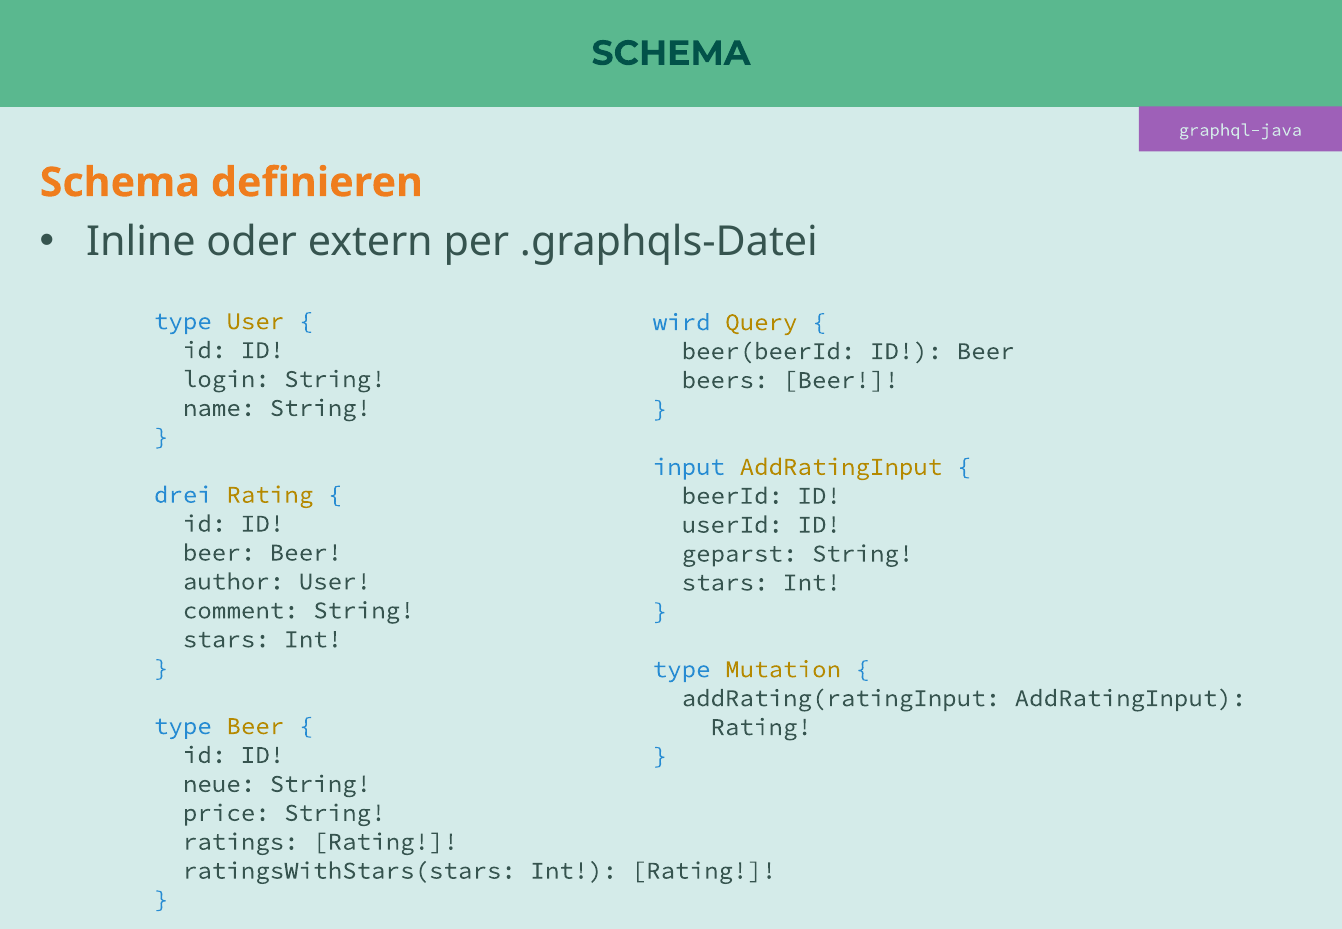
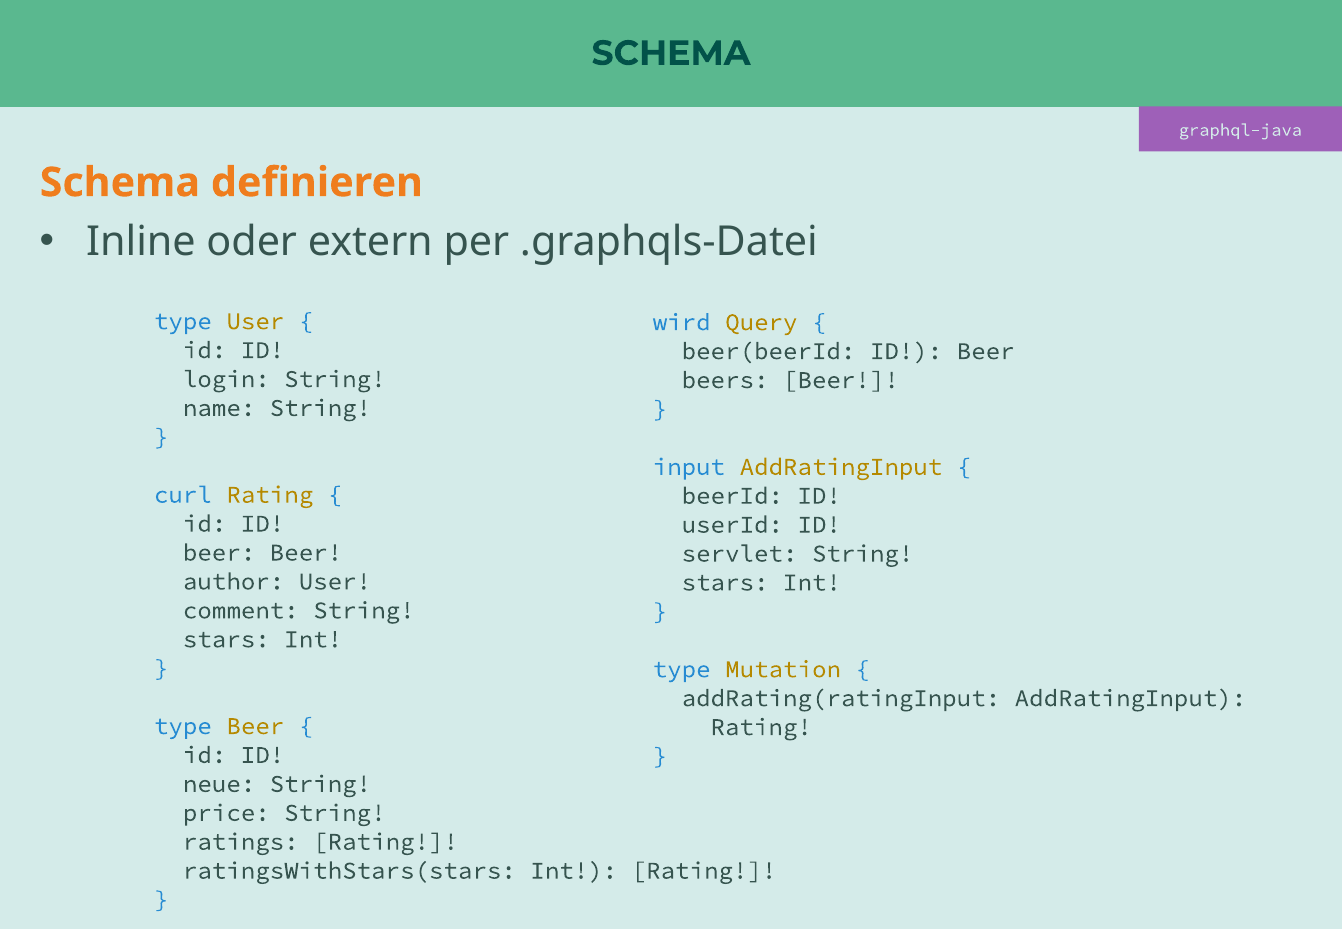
drei: drei -> curl (183, 495)
geparst: geparst -> servlet (740, 554)
